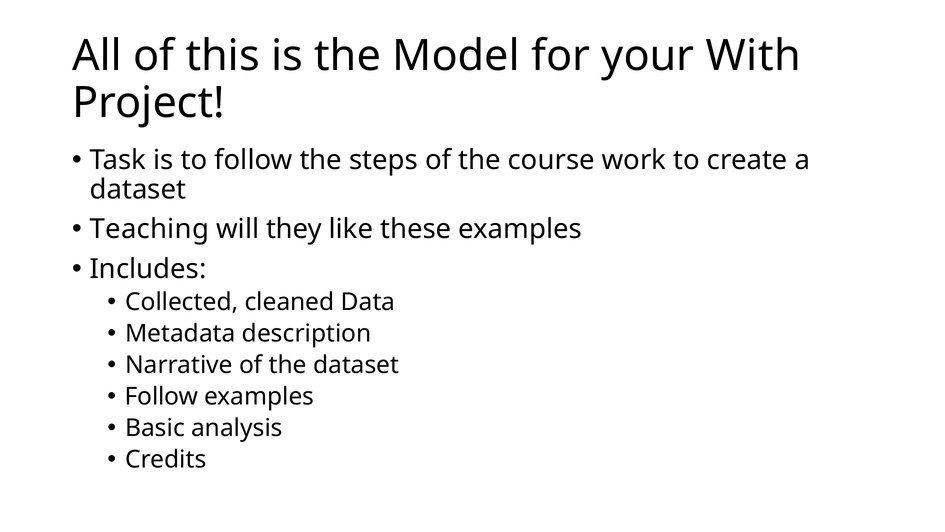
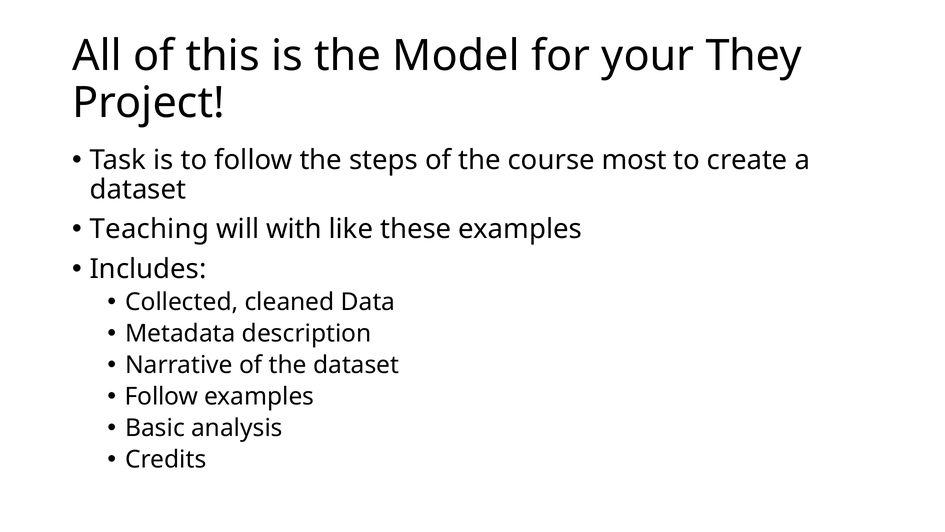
With: With -> They (754, 56)
work: work -> most (634, 160)
they: they -> with (294, 229)
